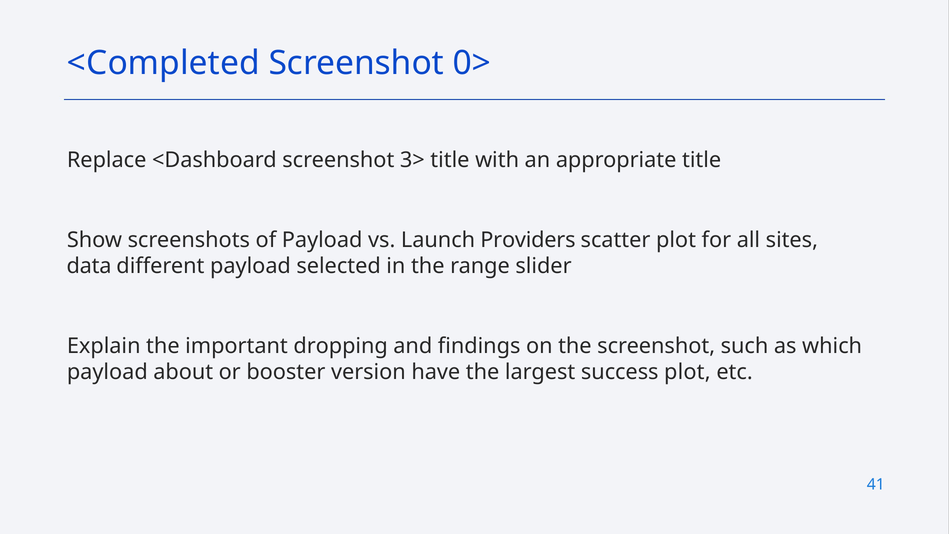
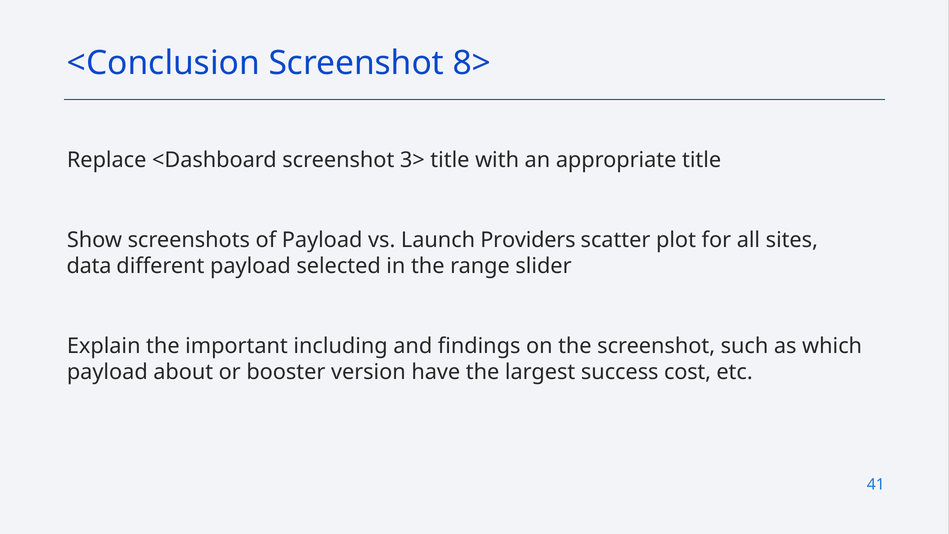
<Completed: <Completed -> <Conclusion (163, 63)
0>: 0> -> 8> (472, 63)
dropping: dropping -> including (341, 346)
success plot: plot -> cost (688, 372)
